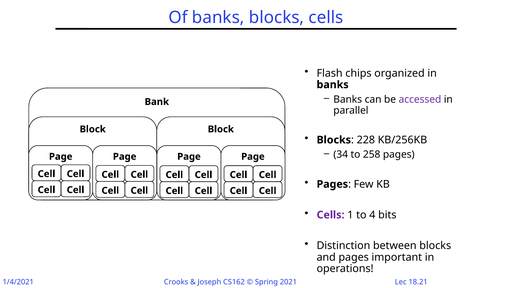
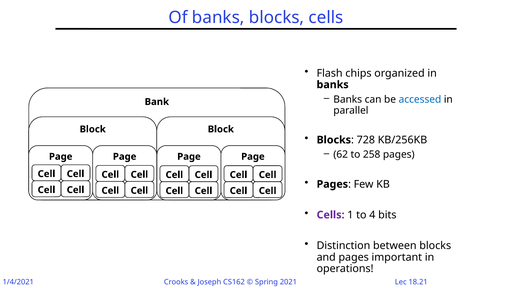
accessed colour: purple -> blue (420, 99)
228: 228 -> 728 (366, 140)
34: 34 -> 62 (341, 155)
